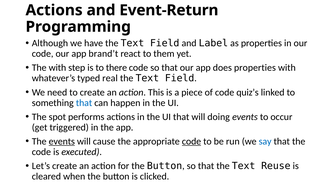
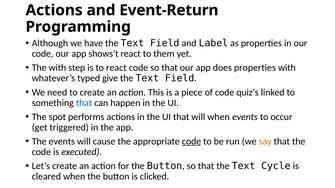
brand’t: brand’t -> shows’t (103, 54)
to there: there -> react (116, 68)
real: real -> give (110, 78)
will doing: doing -> when (219, 117)
events underline: present -> none (62, 142)
say colour: blue -> orange (265, 142)
Reuse: Reuse -> Cycle (276, 166)
